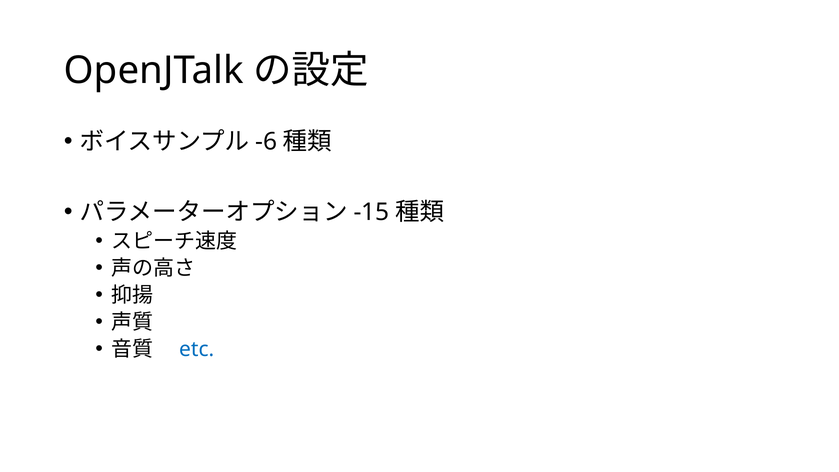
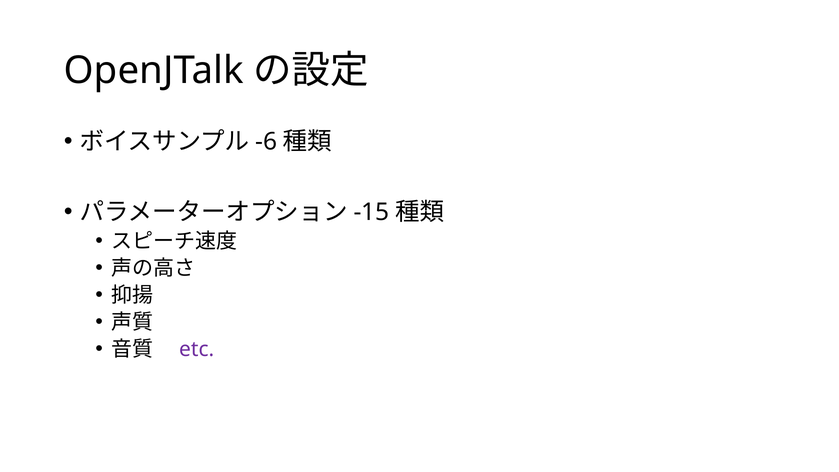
etc colour: blue -> purple (197, 349)
